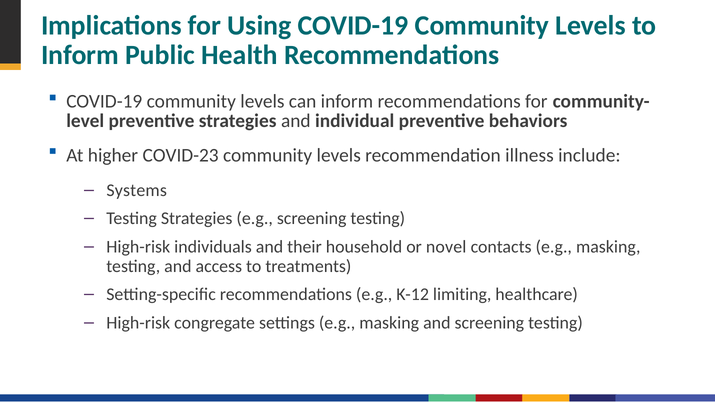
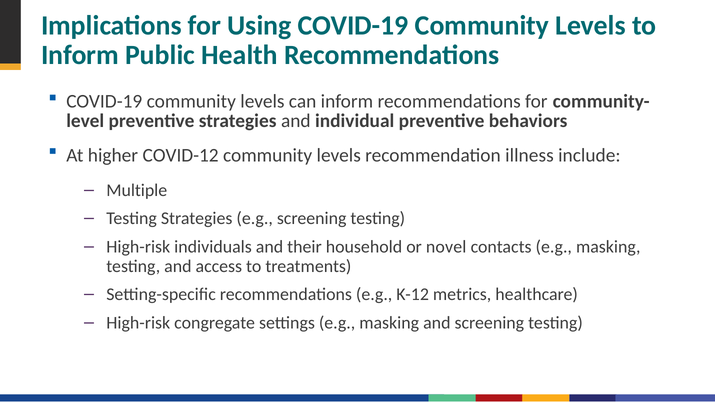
COVID-23: COVID-23 -> COVID-12 (181, 155)
Systems: Systems -> Multiple (137, 190)
limiting: limiting -> metrics (462, 295)
